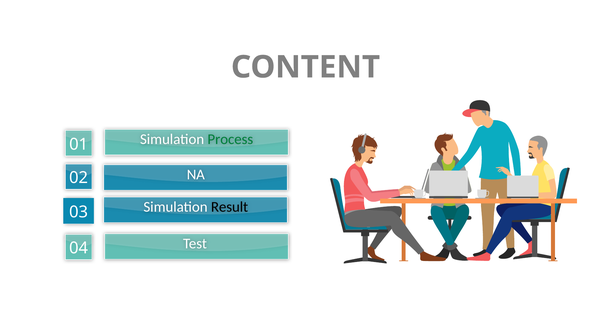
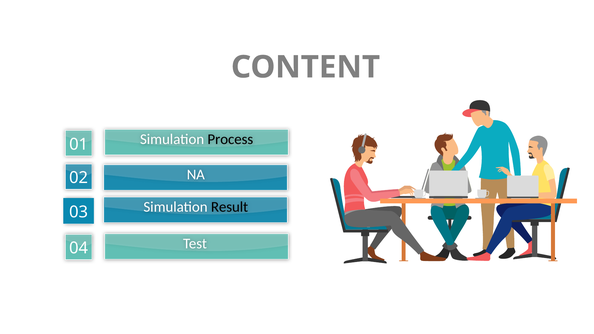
Process colour: green -> black (230, 139)
